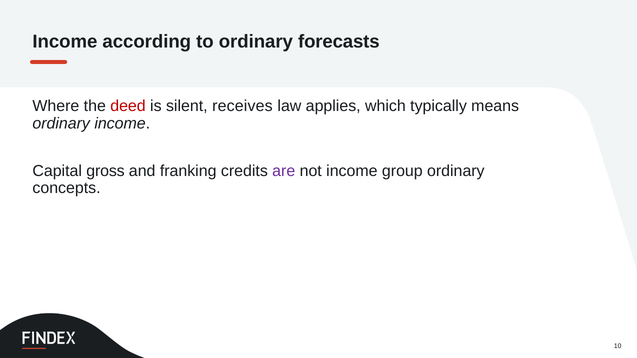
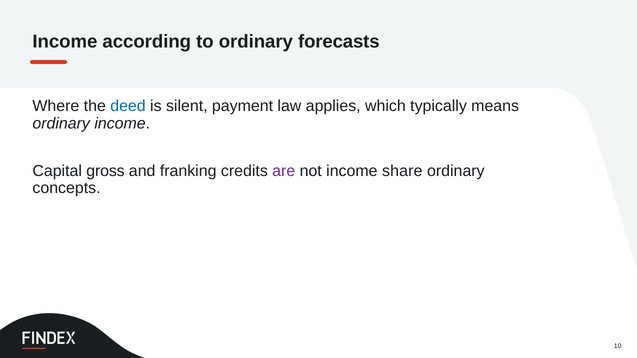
deed colour: red -> blue (128, 106)
receives: receives -> payment (243, 106)
group: group -> share (402, 171)
